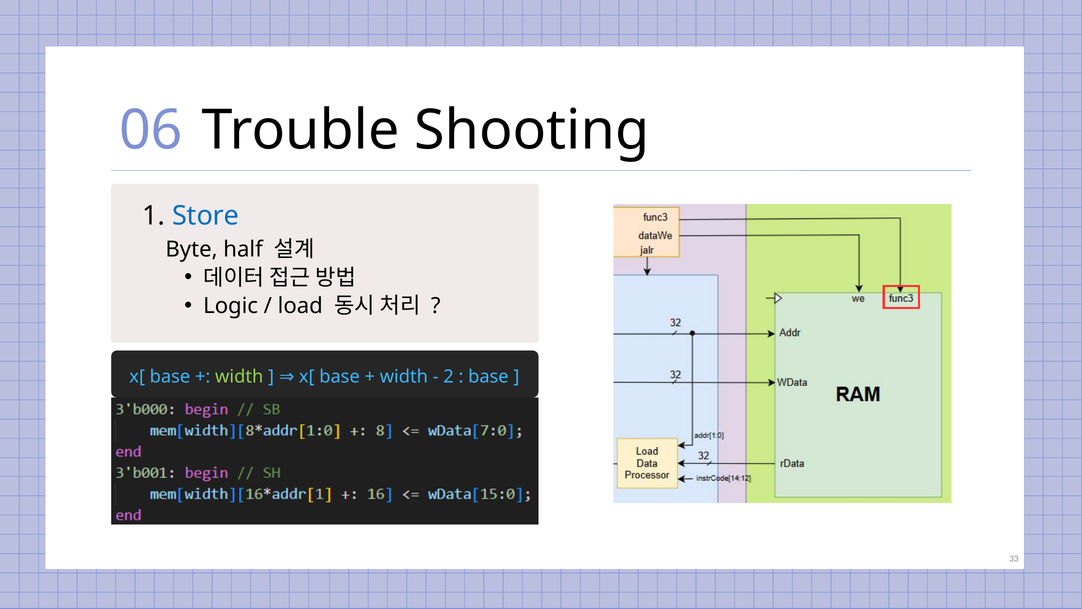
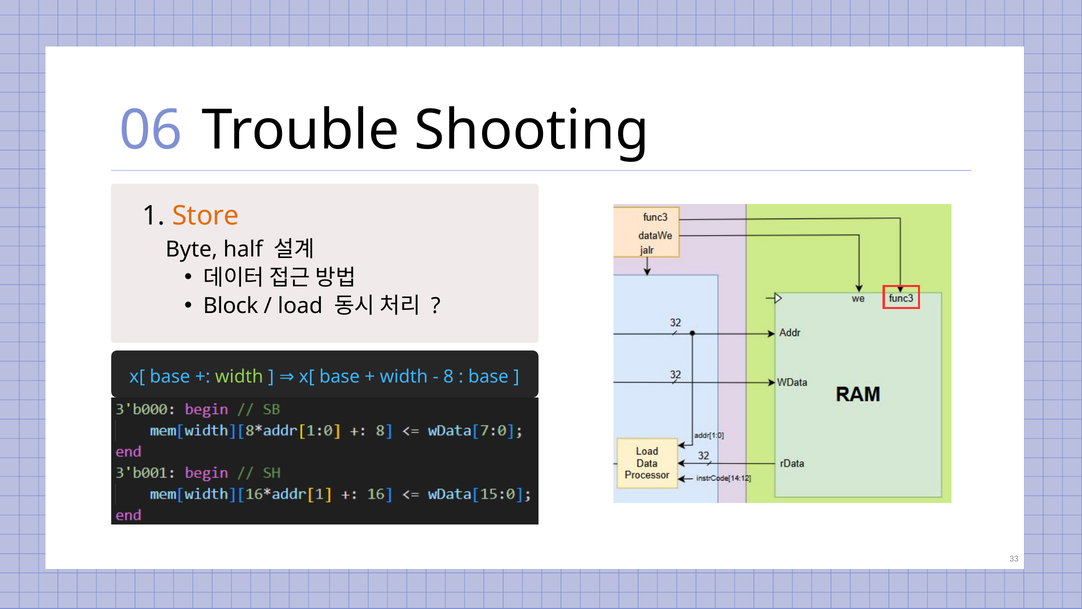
Store colour: blue -> orange (206, 215)
Logic: Logic -> Block (231, 306)
2: 2 -> 8 (449, 376)
